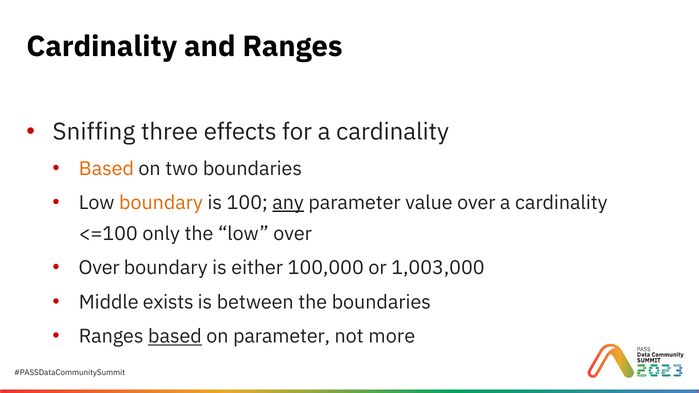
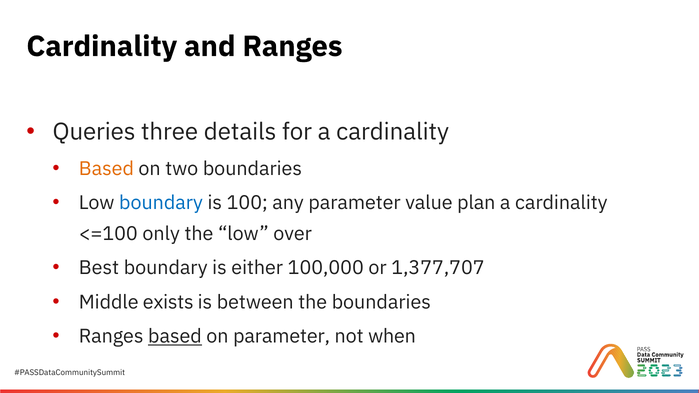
Sniffing: Sniffing -> Queries (94, 132)
effects: effects -> details (240, 132)
boundary colour: orange -> blue (161, 203)
any underline: present -> none (288, 203)
value over: over -> plan (476, 203)
Over: Over -> Best (99, 268)
1,003,000: 1,003,000 -> 1,377,707 (438, 268)
more: more -> when (392, 337)
